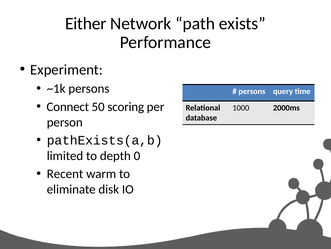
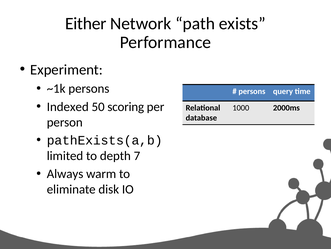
Connect: Connect -> Indexed (68, 106)
0: 0 -> 7 (137, 155)
Recent: Recent -> Always (65, 173)
